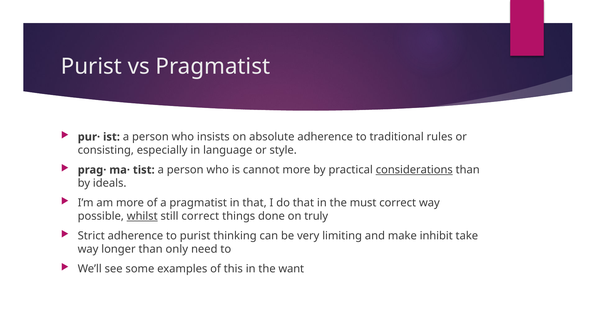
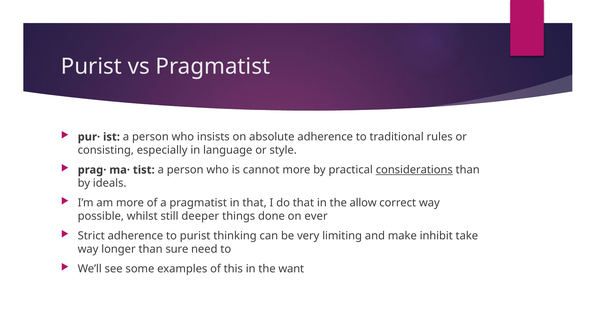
must: must -> allow (363, 203)
whilst underline: present -> none (142, 216)
still correct: correct -> deeper (200, 216)
truly: truly -> ever (316, 216)
only: only -> sure (177, 249)
